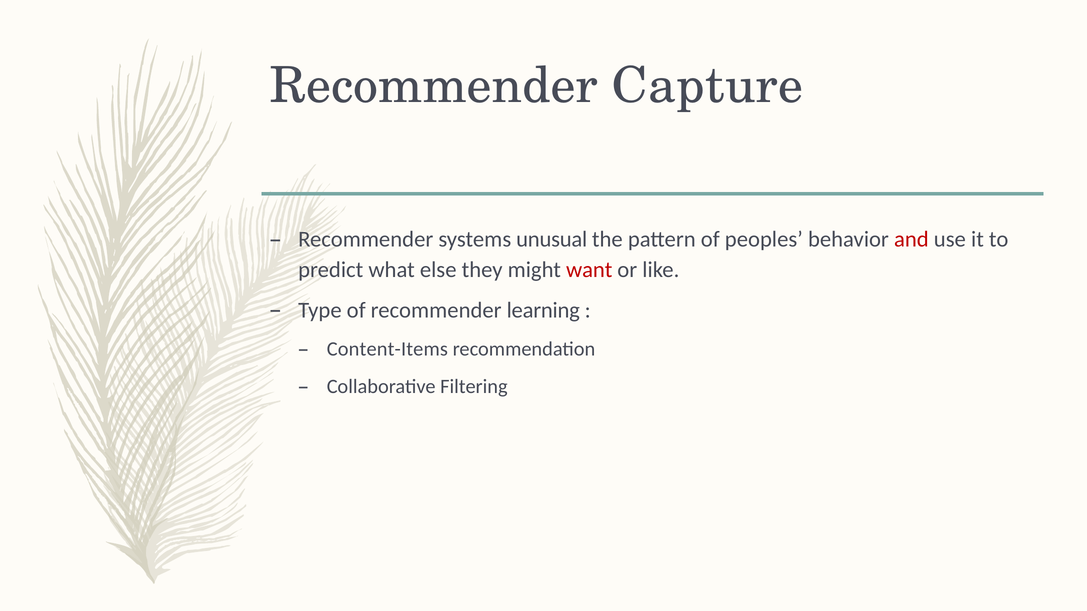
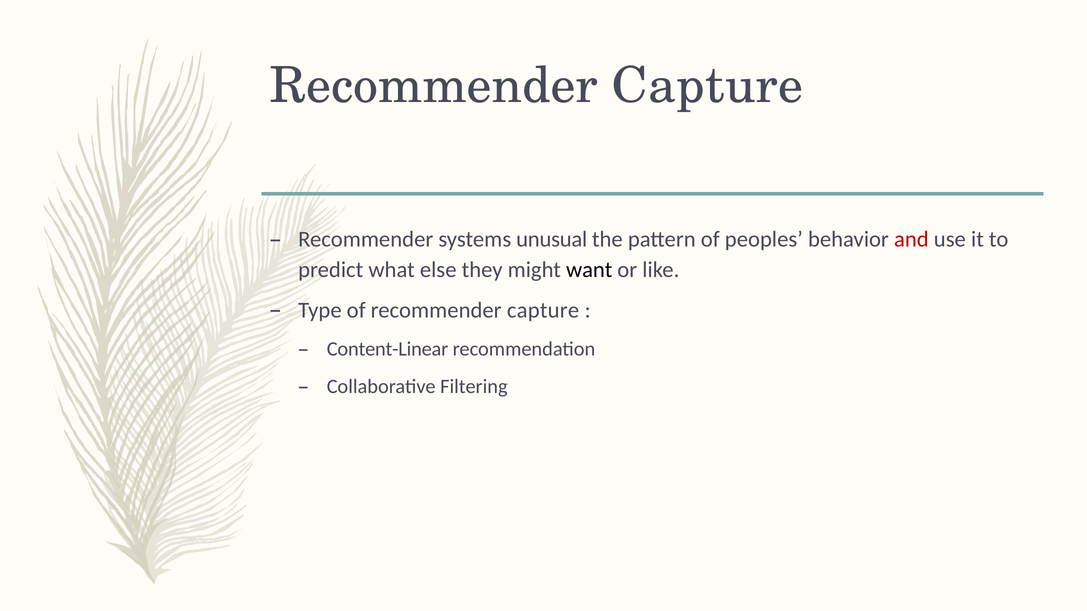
want colour: red -> black (589, 270)
of recommender learning: learning -> capture (543, 310)
Content-Items: Content-Items -> Content-Linear (388, 349)
